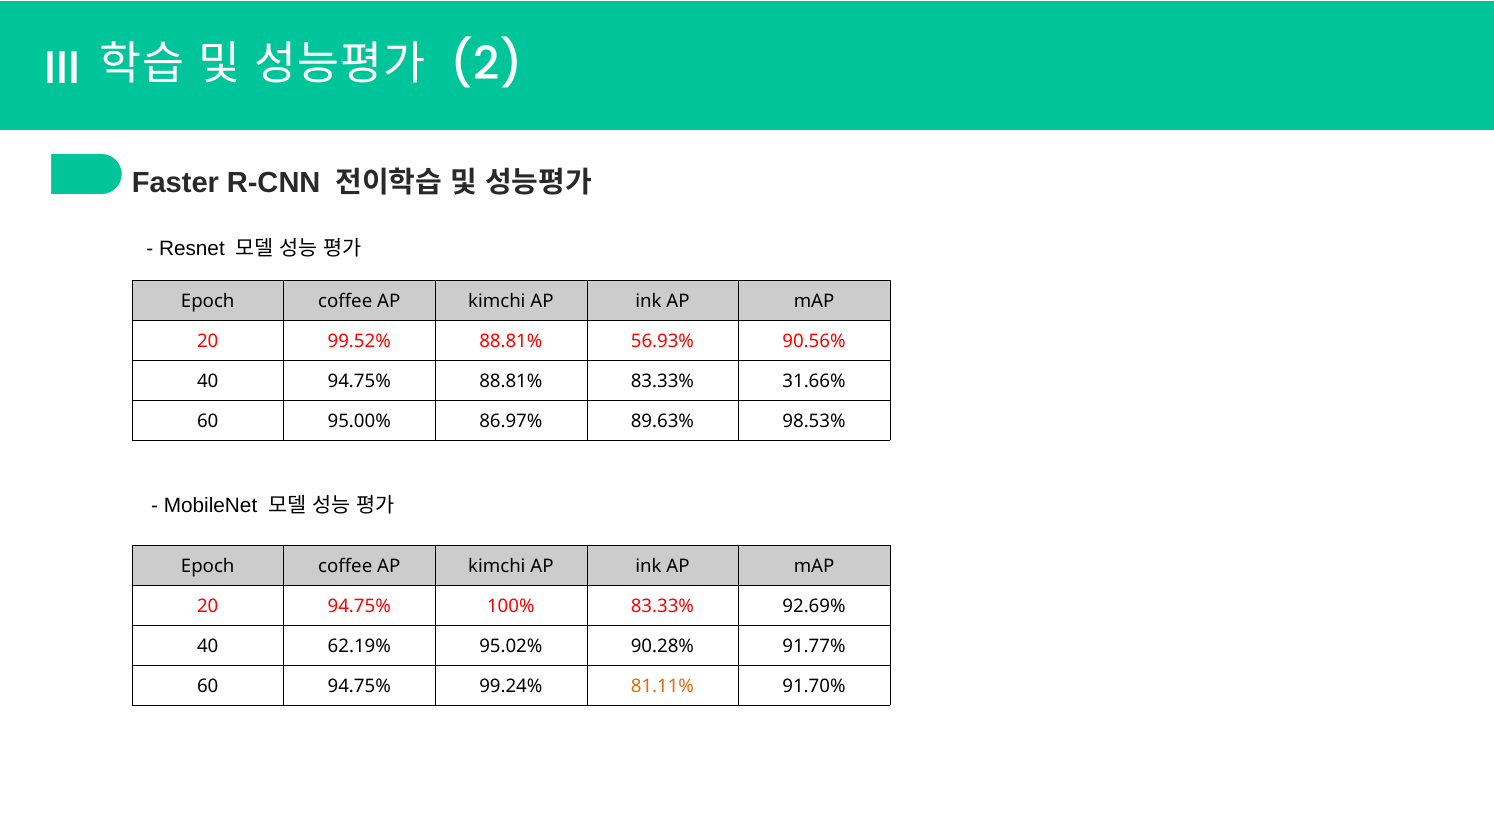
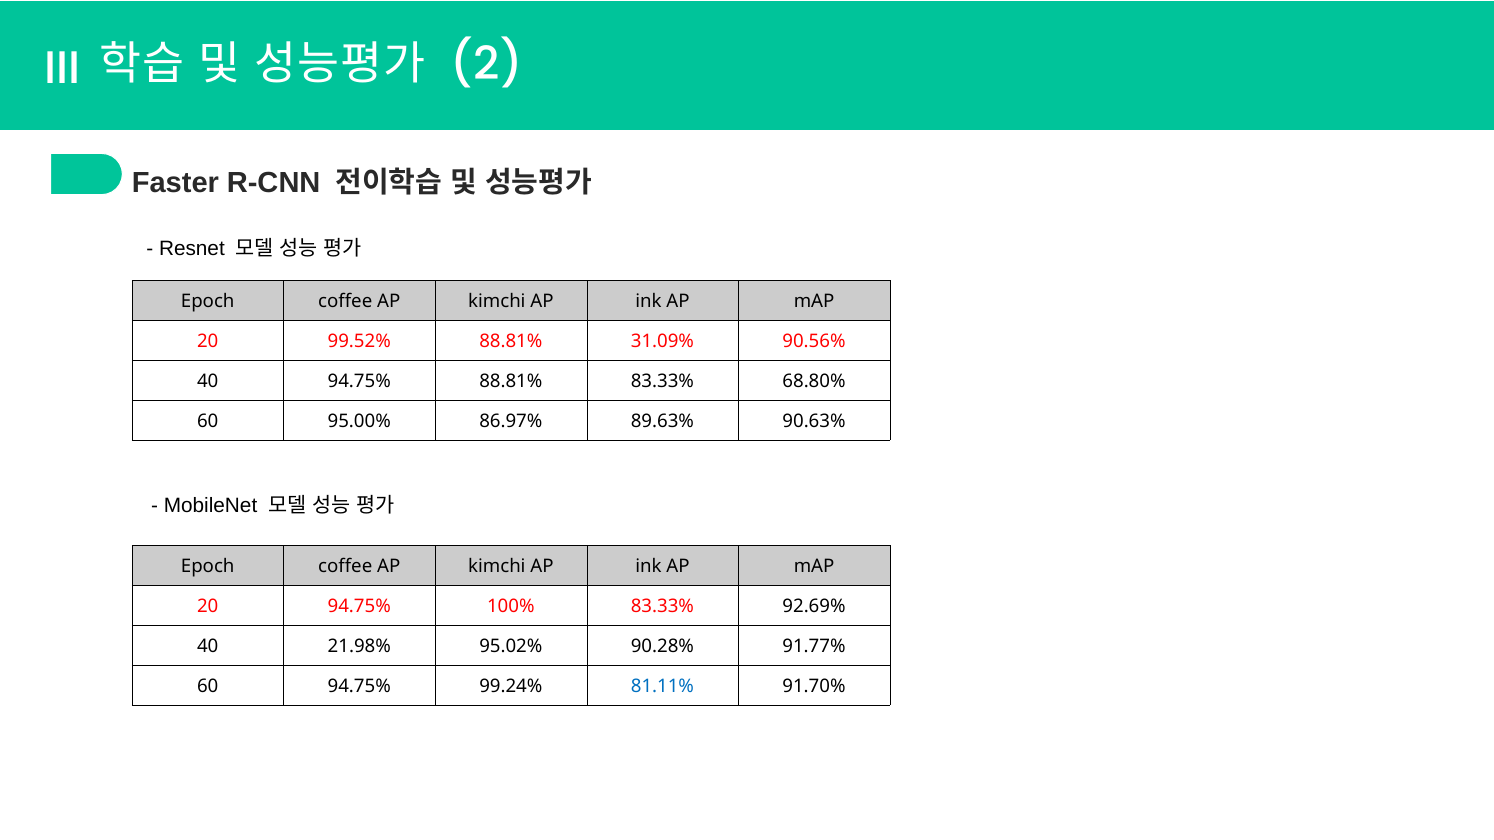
56.93%: 56.93% -> 31.09% (662, 341)
31.66%: 31.66% -> 68.80% (814, 381)
98.53%: 98.53% -> 90.63% (814, 421)
62.19%: 62.19% -> 21.98% (359, 647)
81.11% colour: orange -> blue (662, 687)
